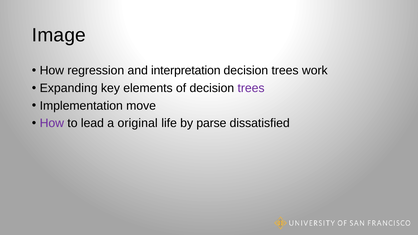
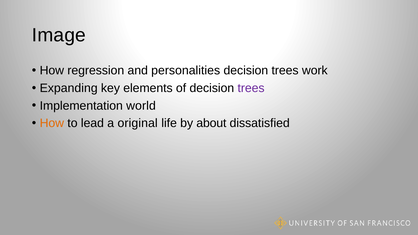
interpretation: interpretation -> personalities (186, 71)
move: move -> world (141, 106)
How colour: purple -> orange (52, 123)
parse: parse -> about (211, 123)
